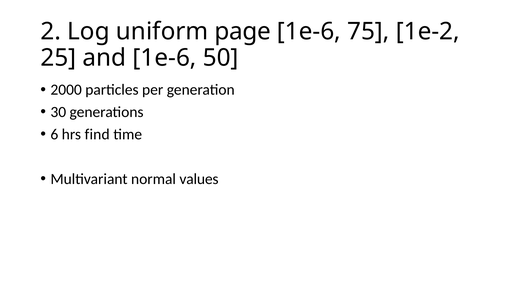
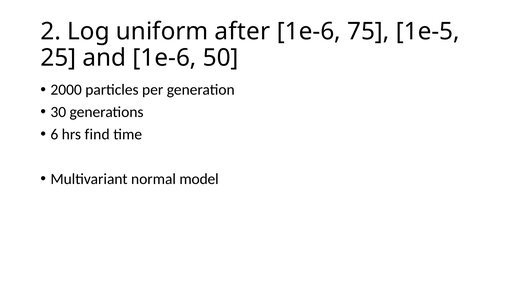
page: page -> after (242, 31)
1e-2: 1e-2 -> 1e-5 (428, 31)
values: values -> model (199, 179)
